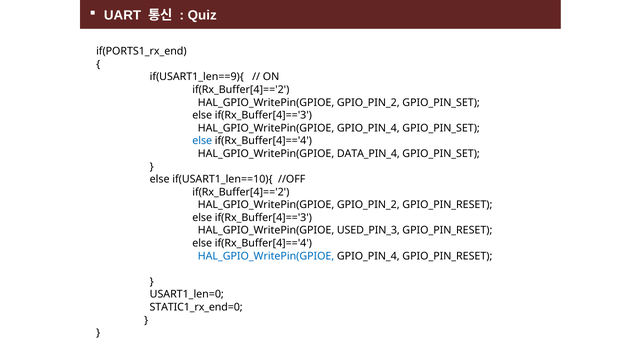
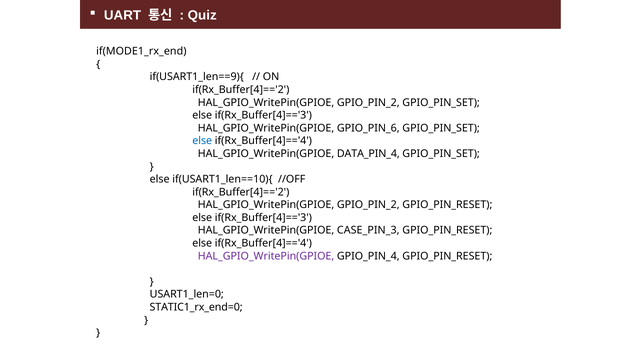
if(PORTS1_rx_end: if(PORTS1_rx_end -> if(MODE1_rx_end (141, 51)
GPIO_PIN_4: GPIO_PIN_4 -> GPIO_PIN_6 (368, 128)
USED_PIN_3: USED_PIN_3 -> CASE_PIN_3 (368, 231)
HAL_GPIO_WritePin(GPIOE colour: blue -> purple (266, 256)
